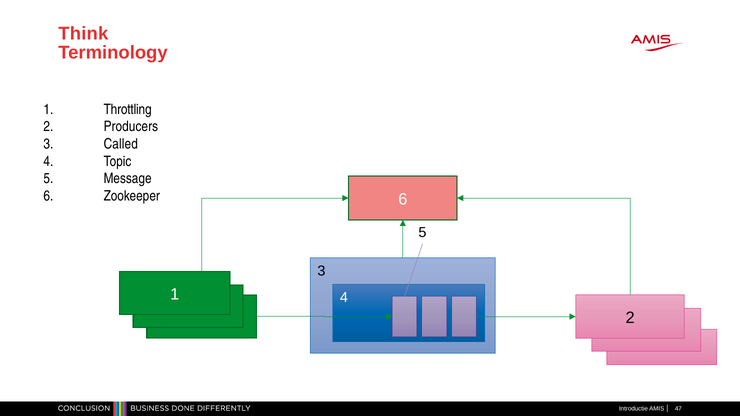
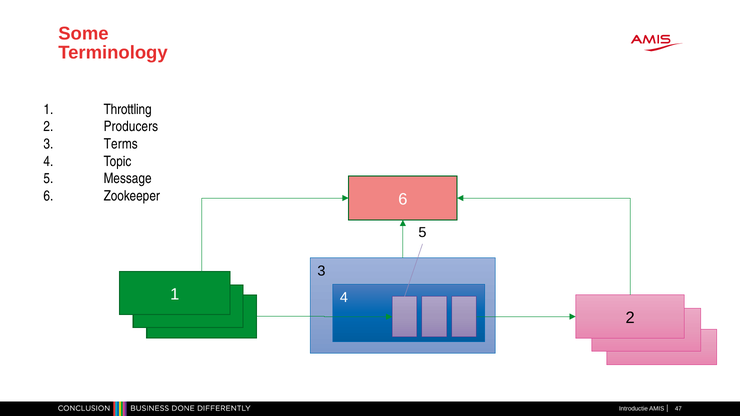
Think: Think -> Some (83, 34)
Called: Called -> Terms (121, 144)
